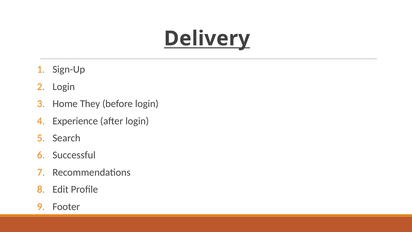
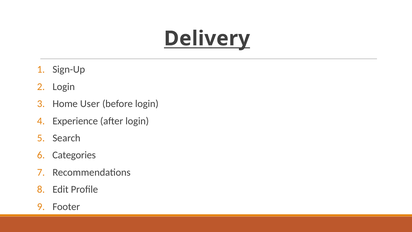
They: They -> User (90, 104)
Successful: Successful -> Categories (74, 155)
